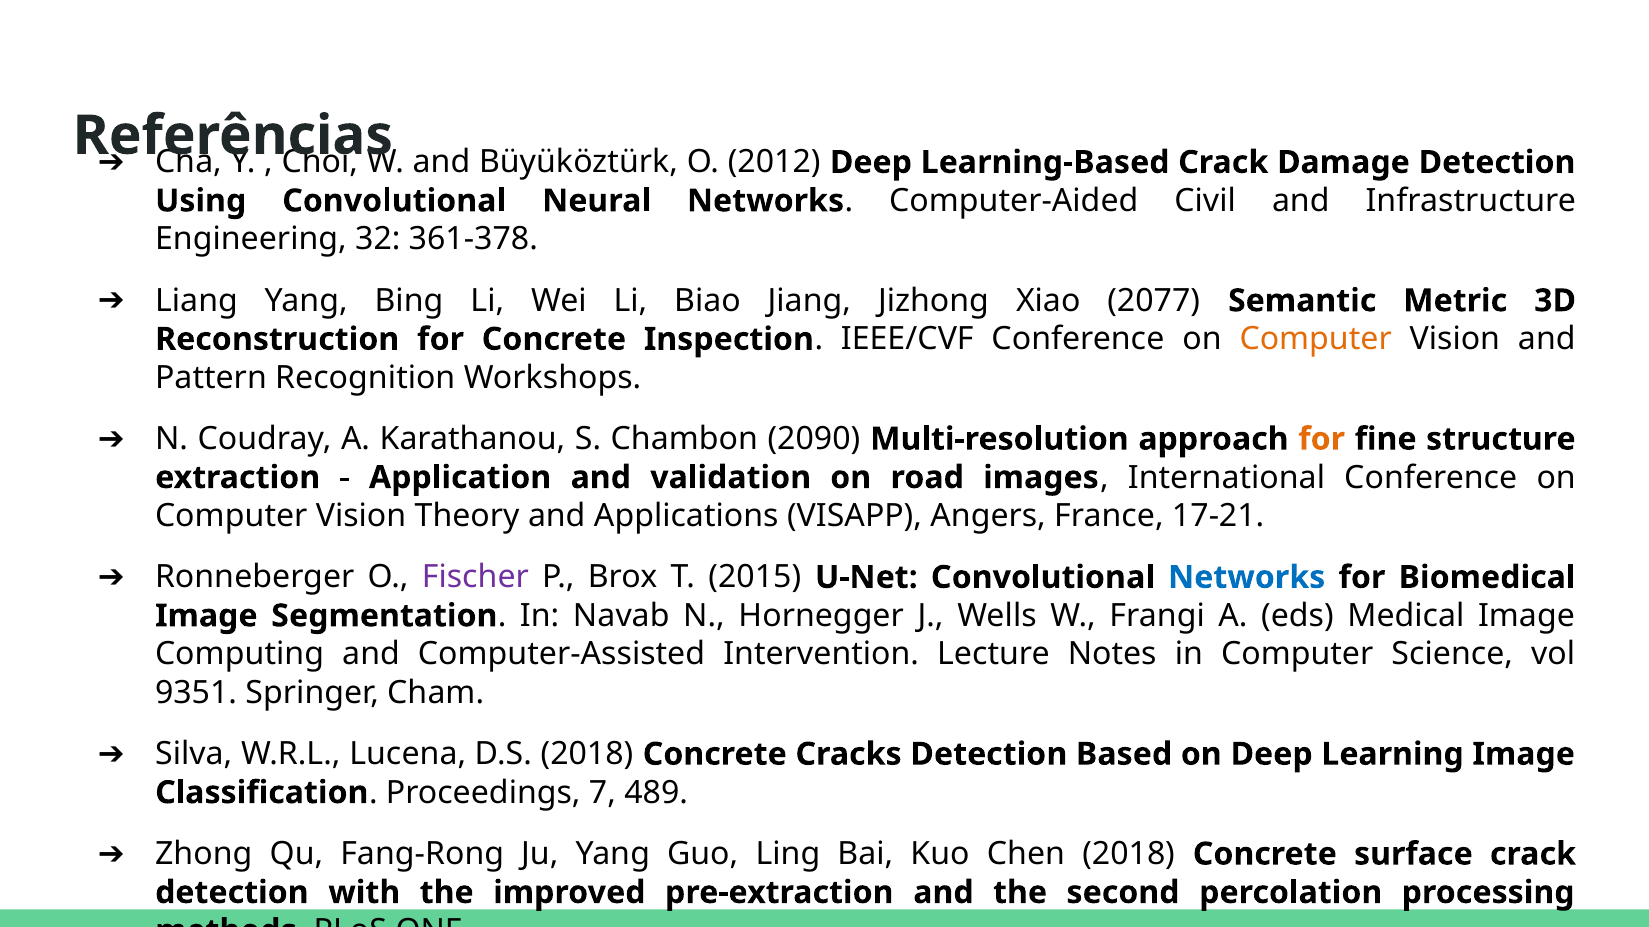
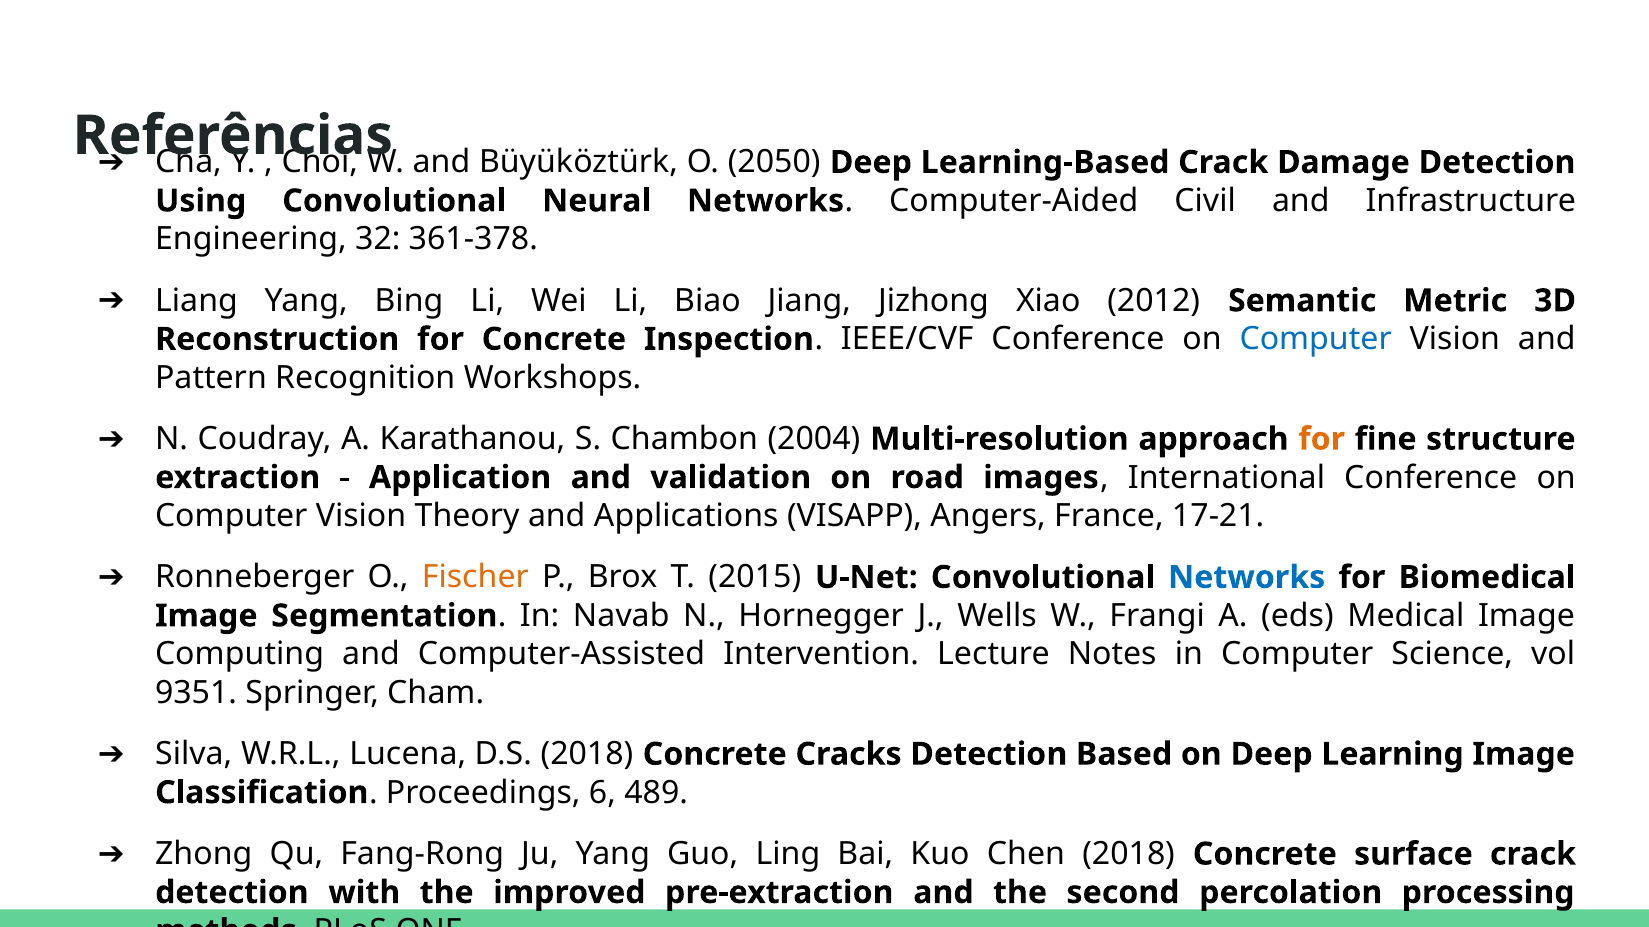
2012: 2012 -> 2050 (774, 162)
2077: 2077 -> 2012 (1154, 301)
Computer colour: orange -> blue (1316, 339)
2090: 2090 -> 2004 (814, 439)
Fischer colour: purple -> orange (475, 578)
7: 7 -> 6 (602, 793)
